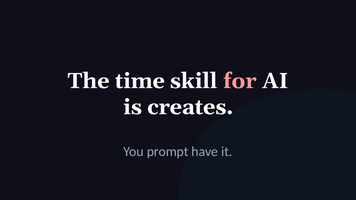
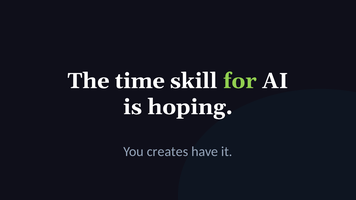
for colour: pink -> light green (240, 81)
creates: creates -> hoping (190, 107)
prompt: prompt -> creates (168, 152)
